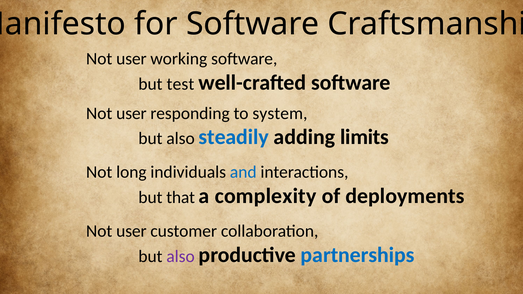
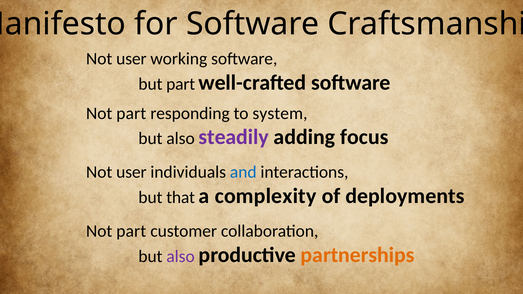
but test: test -> part (181, 84)
user: user -> part (131, 113)
steadily colour: blue -> purple (234, 137)
limits: limits -> focus (364, 137)
long: long -> user (131, 172)
user: user -> part (131, 231)
partnerships colour: blue -> orange (358, 255)
